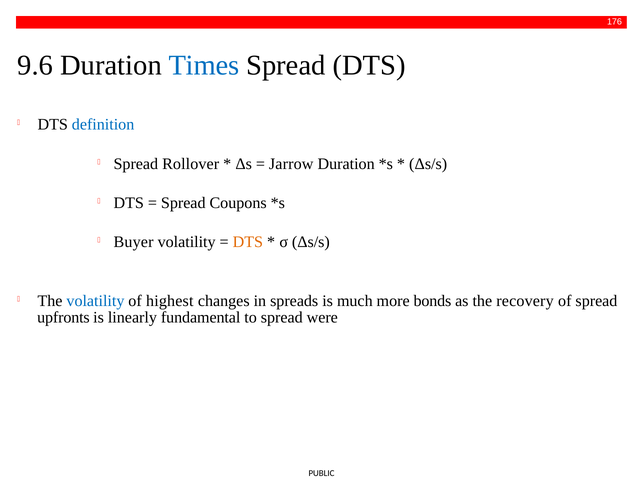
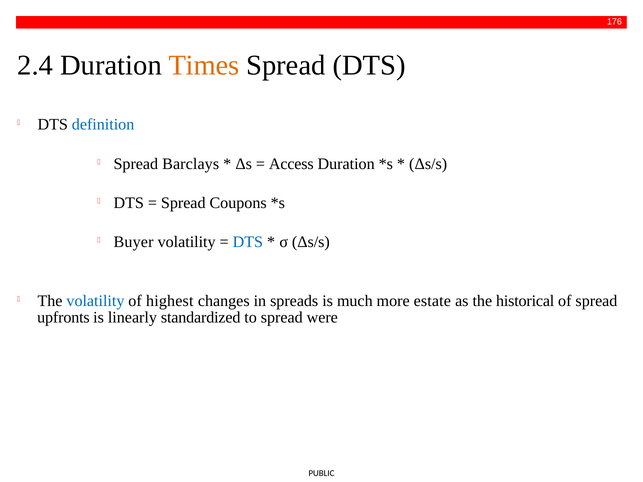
9.6: 9.6 -> 2.4 (35, 65)
Times colour: blue -> orange (204, 65)
Rollover: Rollover -> Barclays (191, 164)
Jarrow: Jarrow -> Access (291, 164)
DTS colour: orange -> blue (248, 242)
bonds: bonds -> estate (432, 301)
recovery: recovery -> historical (525, 301)
fundamental: fundamental -> standardized (201, 317)
